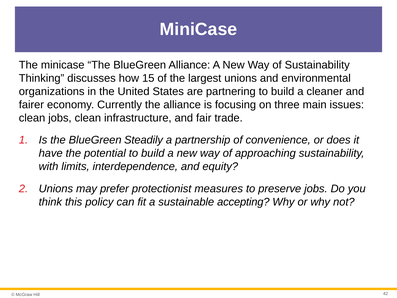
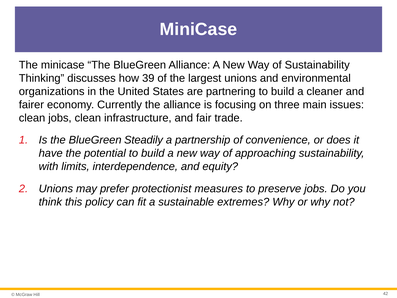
15: 15 -> 39 (148, 78)
accepting: accepting -> extremes (243, 202)
